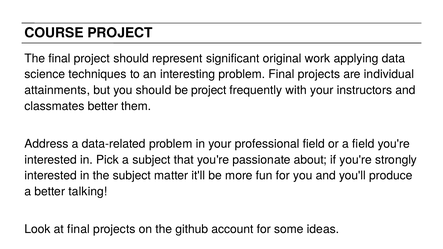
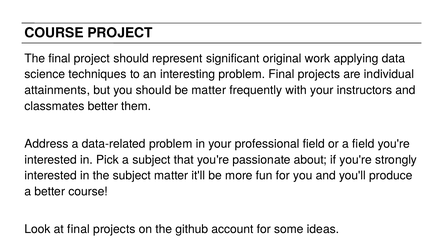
be project: project -> matter (209, 90)
better talking: talking -> course (88, 191)
